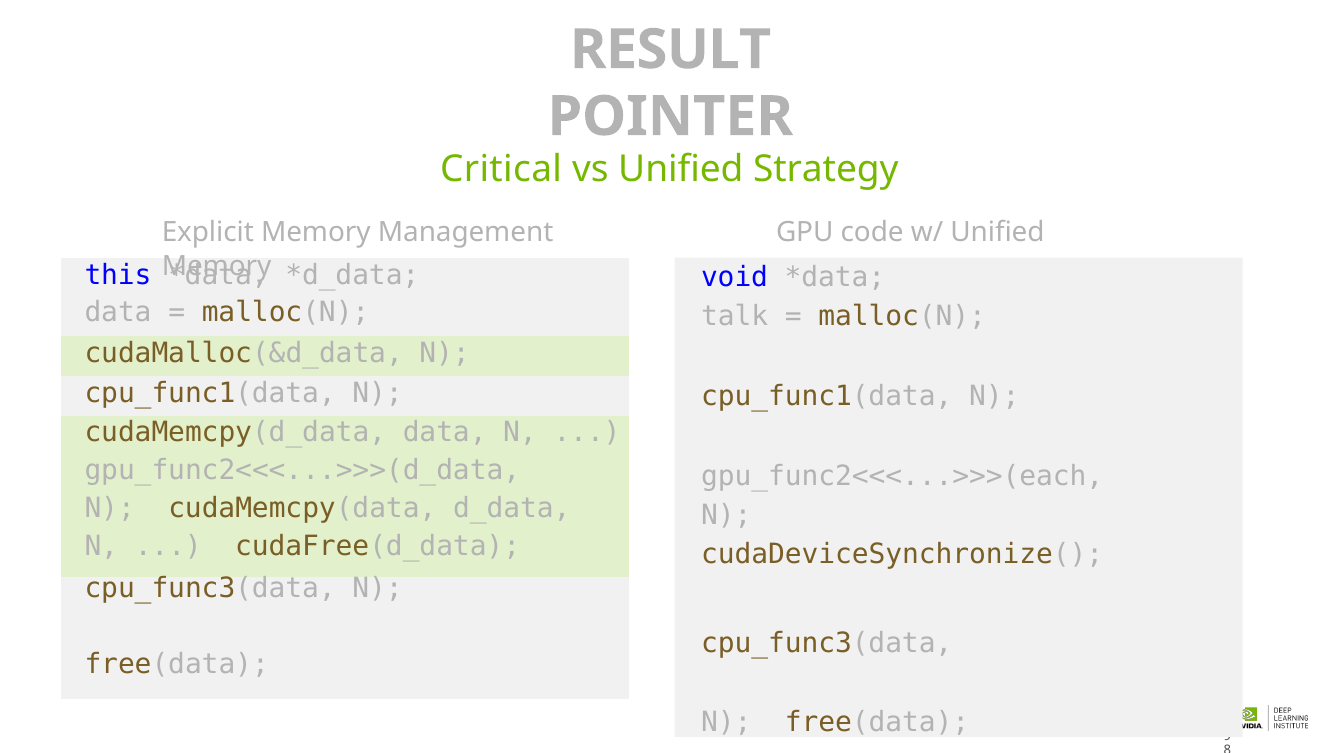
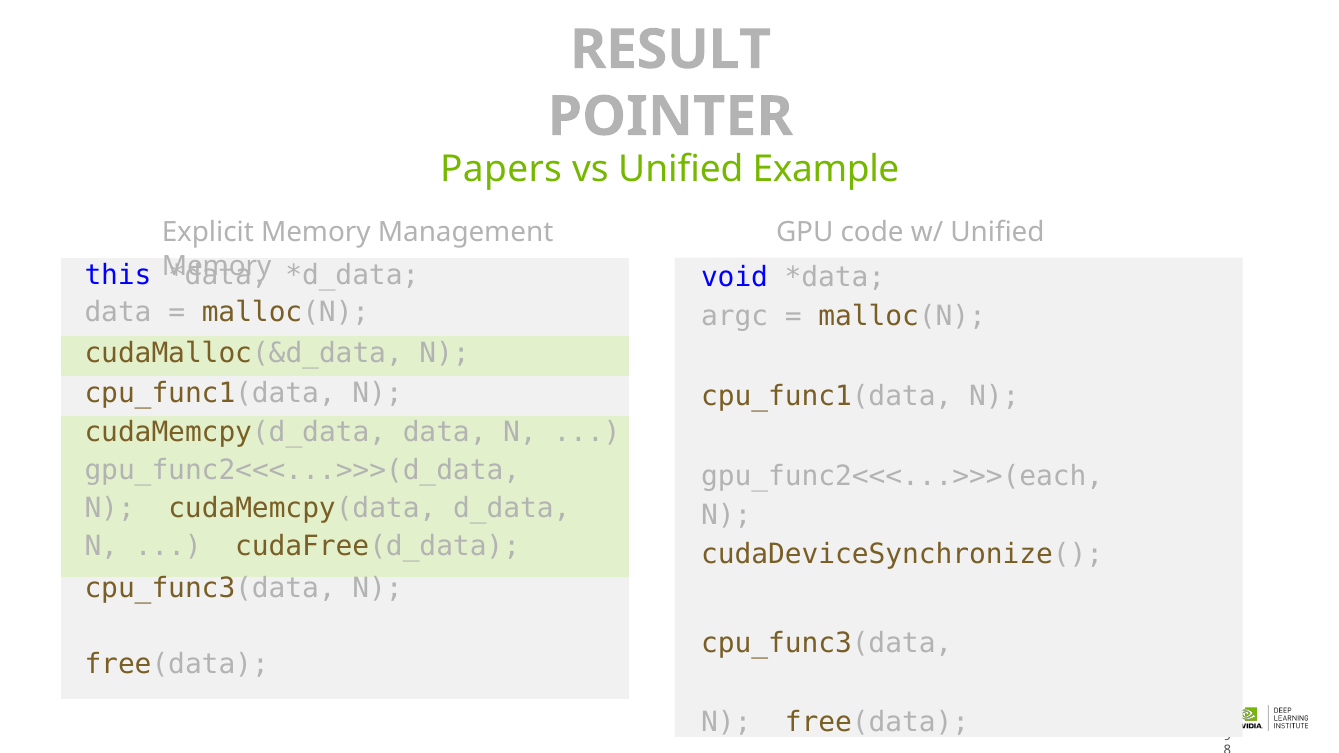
Critical: Critical -> Papers (501, 169)
Strategy: Strategy -> Example (826, 169)
talk: talk -> argc (735, 316)
